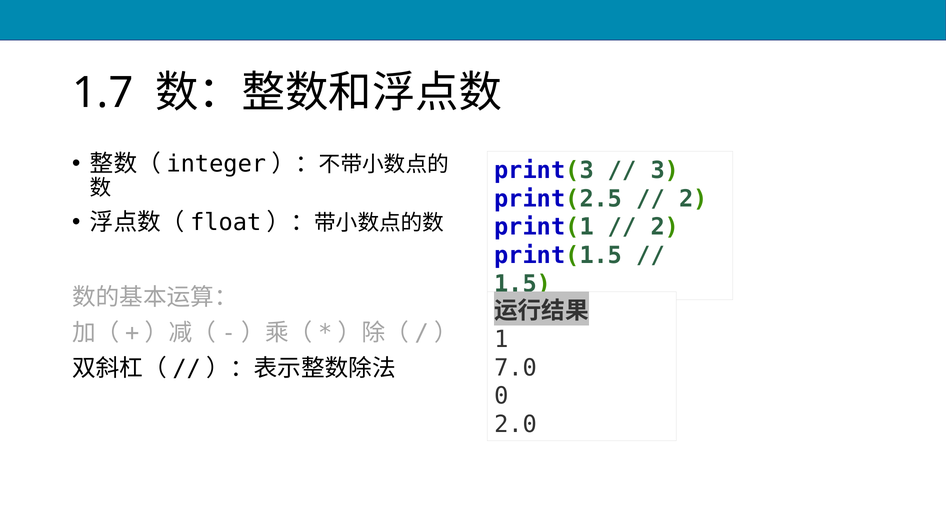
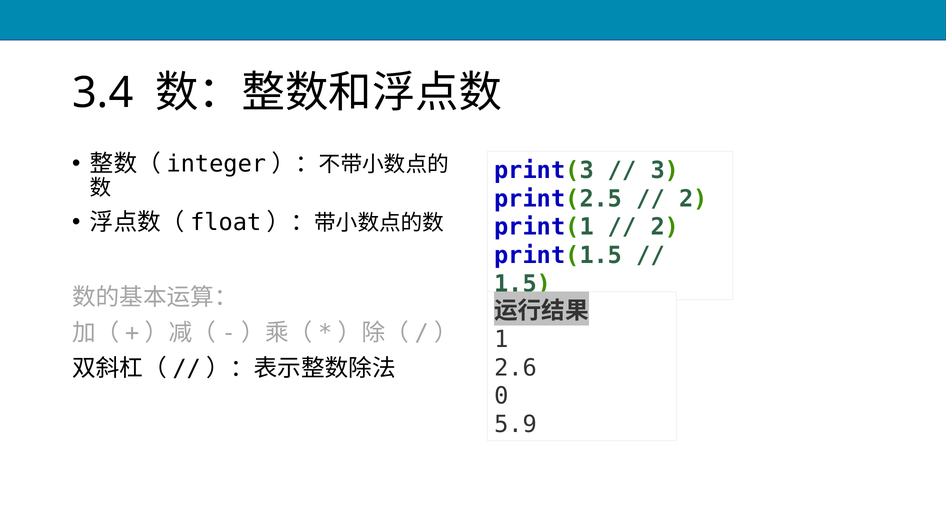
1.7: 1.7 -> 3.4 (103, 93)
7.0: 7.0 -> 2.6 (515, 368)
2.0: 2.0 -> 5.9 (515, 425)
